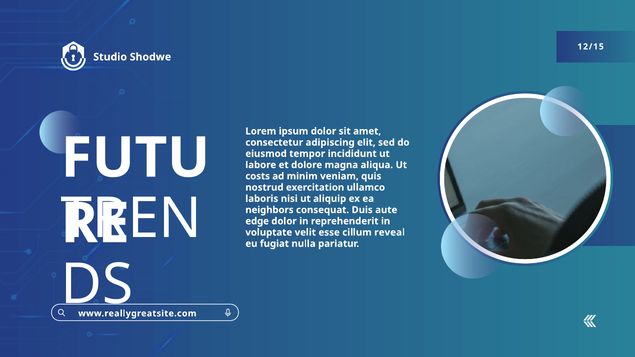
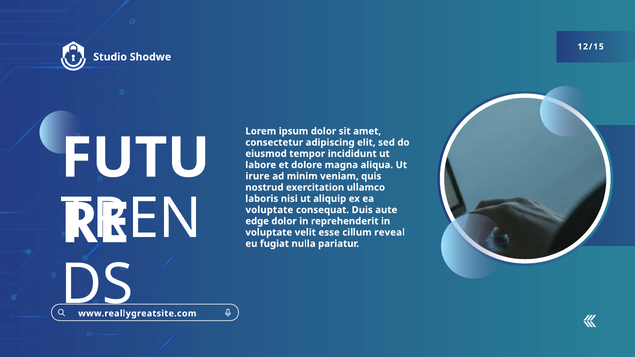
costs: costs -> irure (258, 176)
neighbors: neighbors -> voluptate (269, 210)
